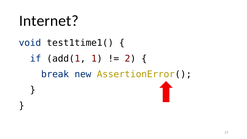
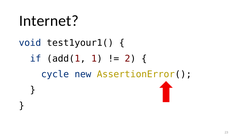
test1time1(: test1time1( -> test1your1( (80, 43)
break: break -> cycle (55, 74)
